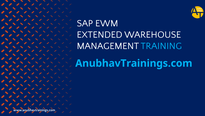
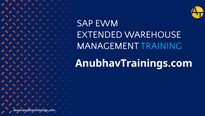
AnubhavTrainings.com colour: light blue -> white (134, 63)
